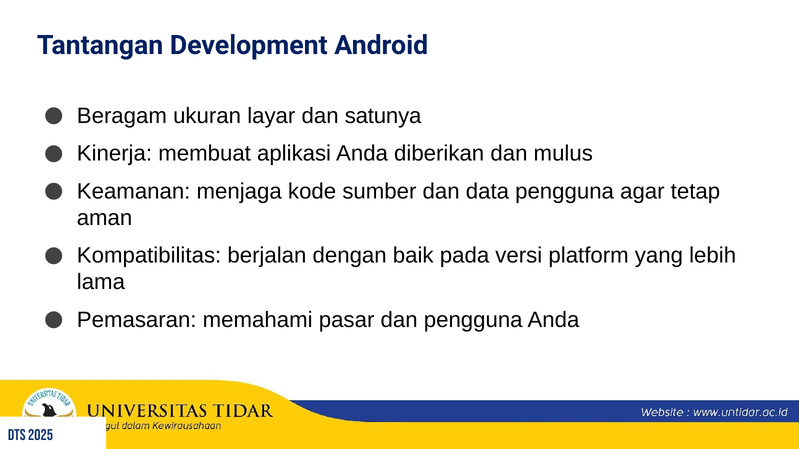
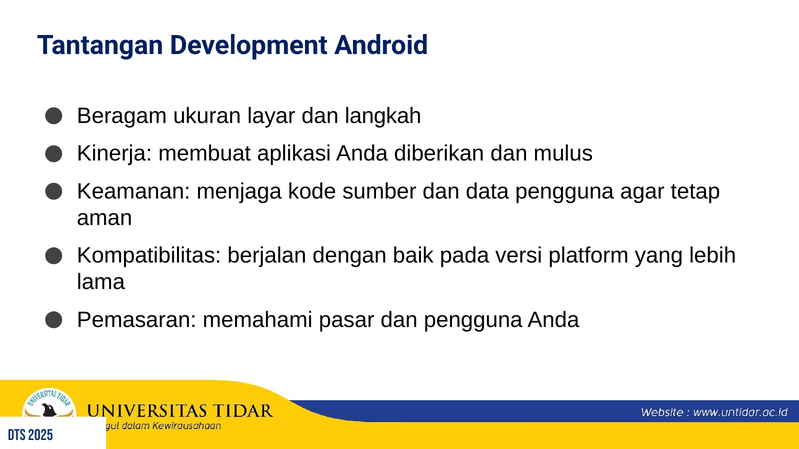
satunya: satunya -> langkah (383, 116)
